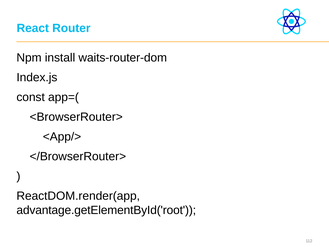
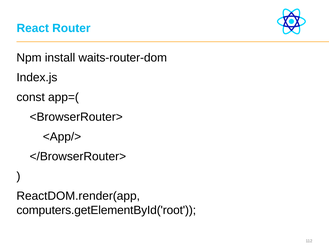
advantage.getElementById('root: advantage.getElementById('root -> computers.getElementById('root (106, 210)
